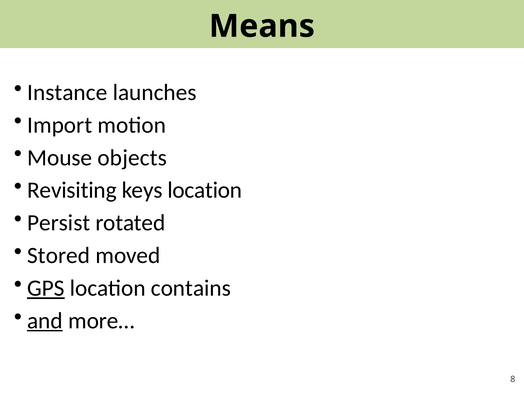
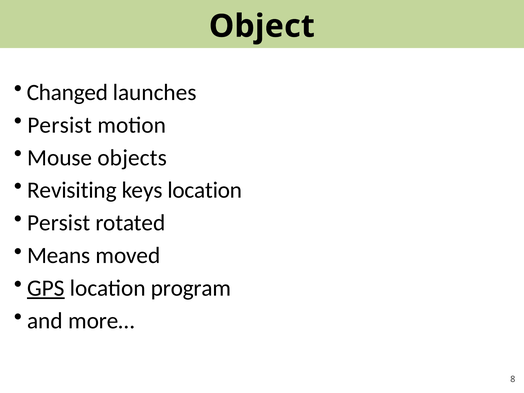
Means: Means -> Object (262, 26)
Instance: Instance -> Changed (67, 92)
Import: Import -> Persist (60, 125)
Stored: Stored -> Means (59, 256)
contains: contains -> program (191, 288)
and underline: present -> none (45, 321)
